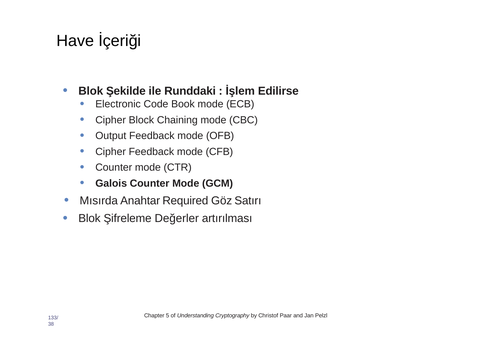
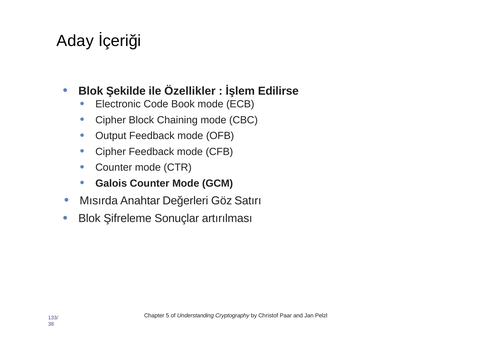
Have: Have -> Aday (75, 41)
Runddaki: Runddaki -> Özellikler (190, 91)
Required: Required -> Değerleri (185, 201)
Değerler: Değerler -> Sonuçlar (177, 218)
